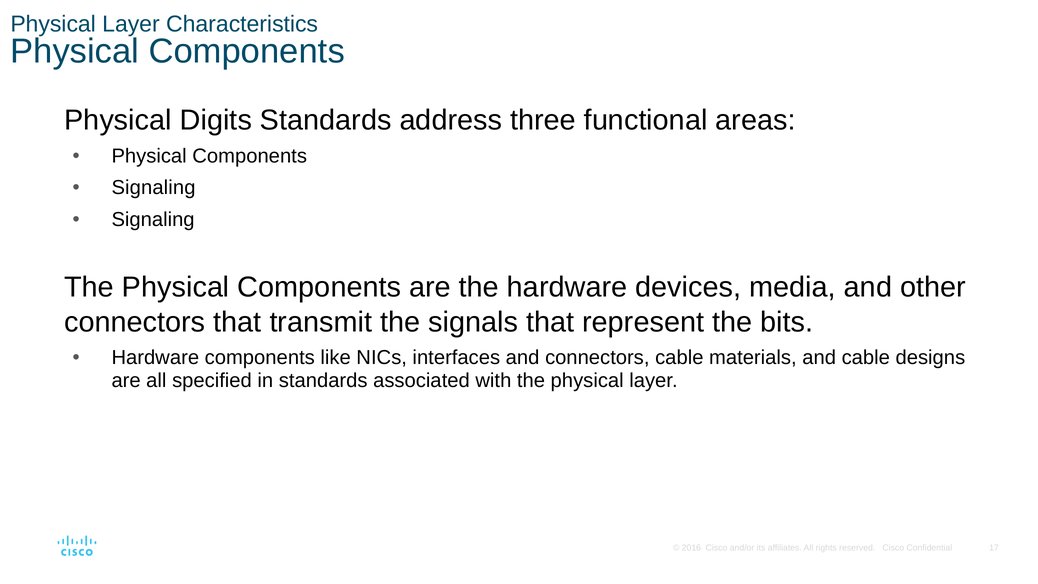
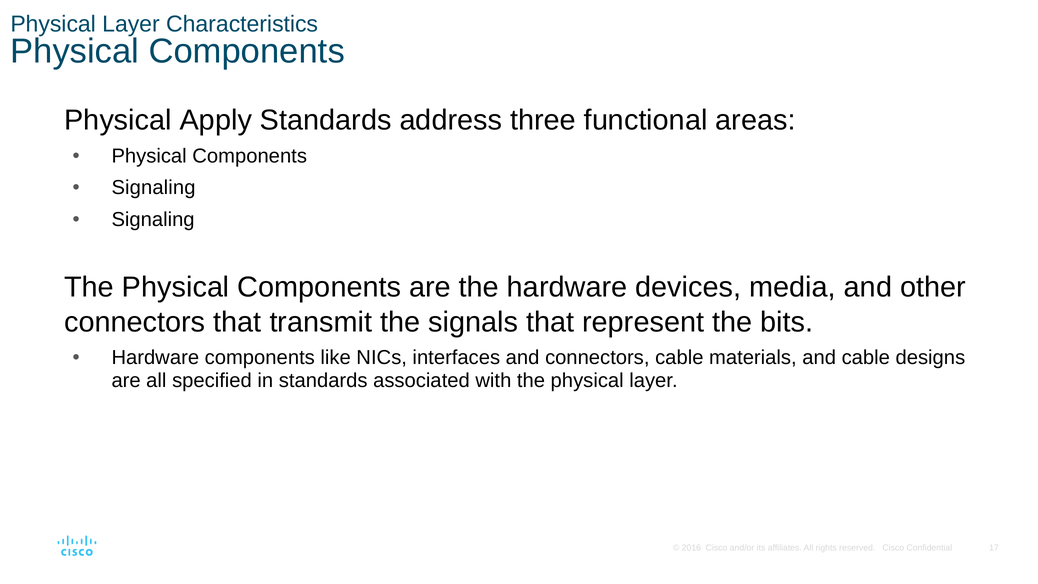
Digits: Digits -> Apply (216, 120)
